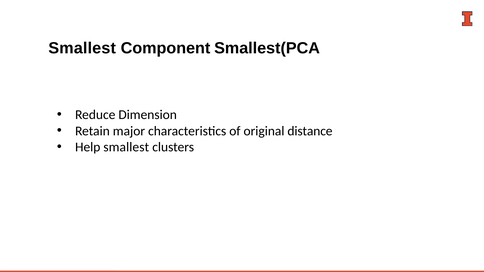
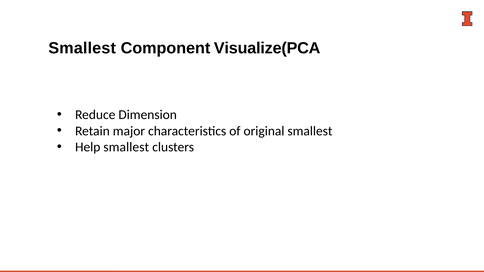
Smallest(PCA: Smallest(PCA -> Visualize(PCA (267, 48)
original distance: distance -> smallest (310, 131)
